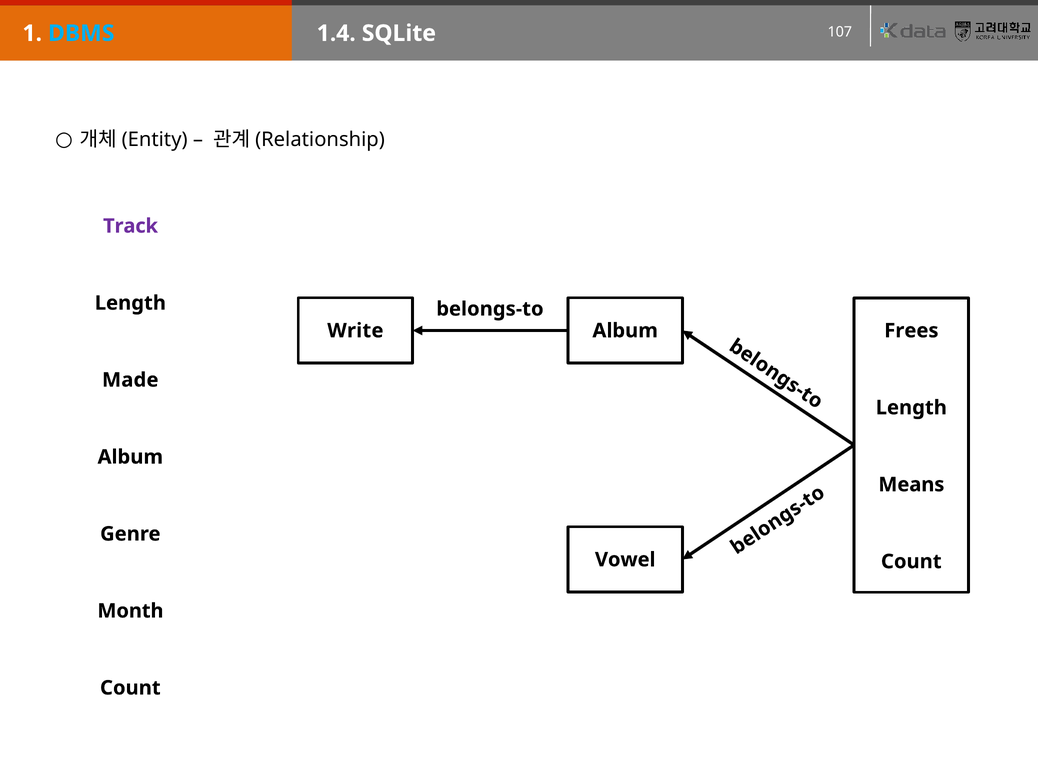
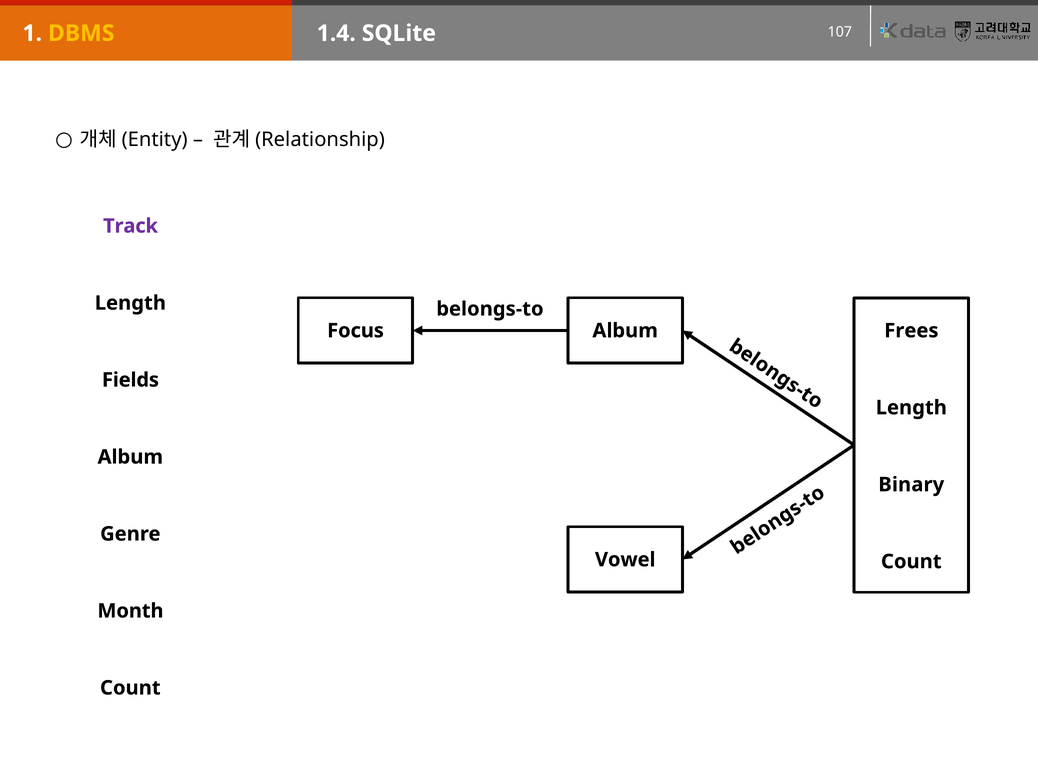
DBMS colour: light blue -> yellow (81, 33)
Write: Write -> Focus (356, 330)
Made: Made -> Fields (130, 380)
Means: Means -> Binary (911, 484)
